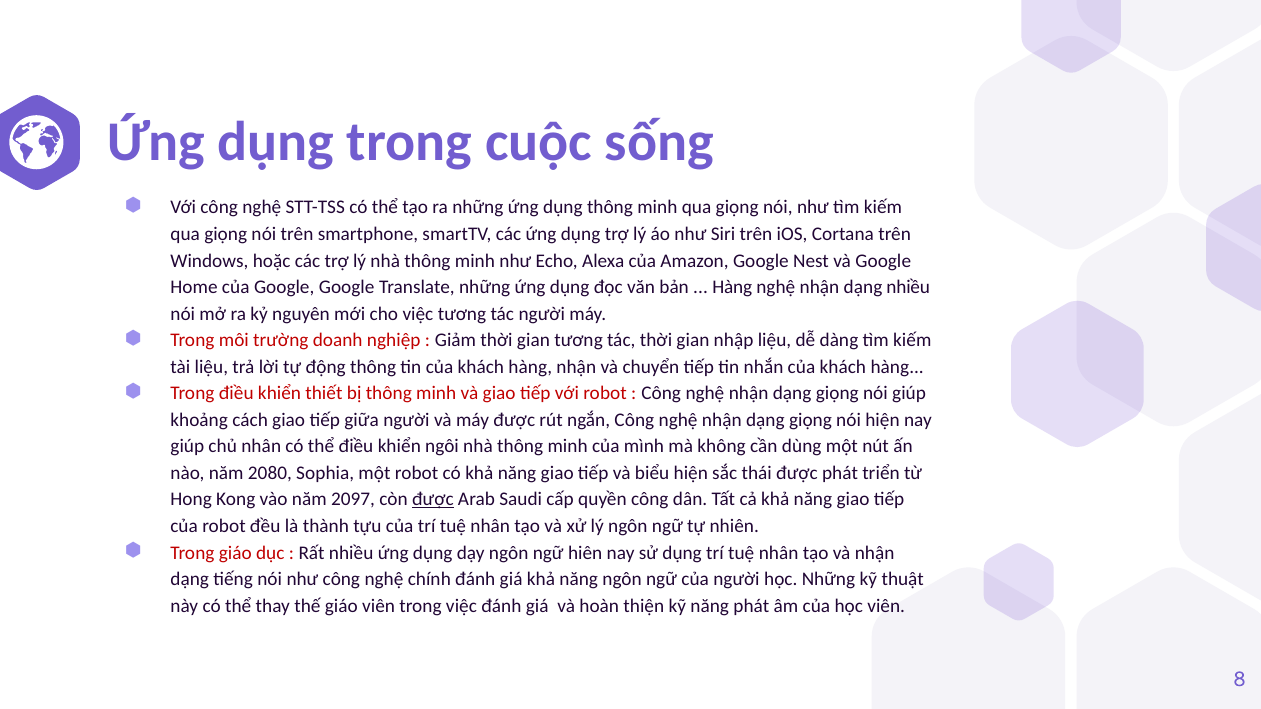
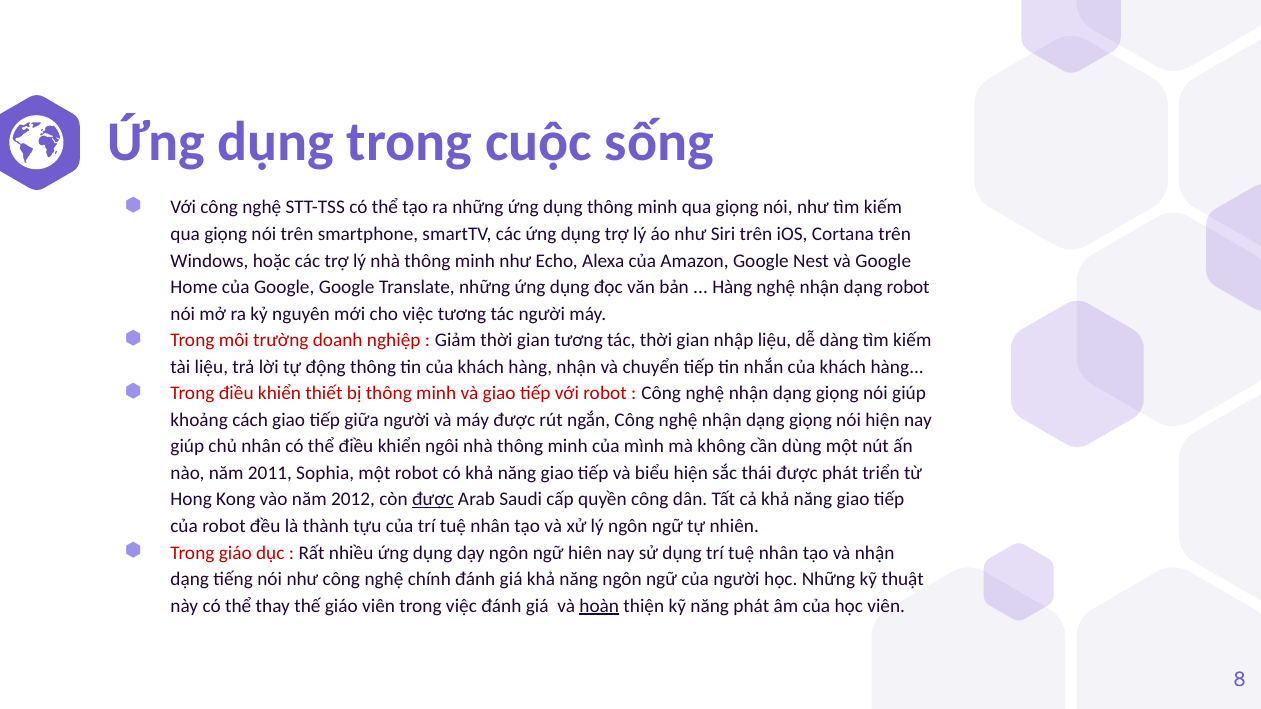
dạng nhiều: nhiều -> robot (908, 287)
2080: 2080 -> 2011 (270, 473)
2097: 2097 -> 2012 (353, 500)
hoàn underline: none -> present (599, 606)
